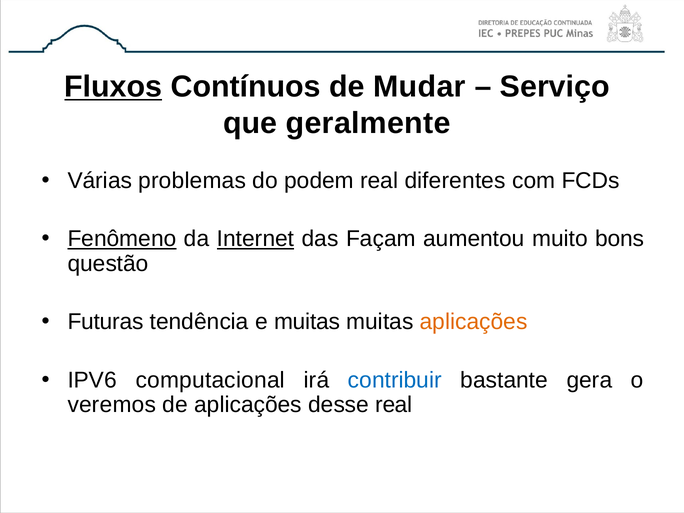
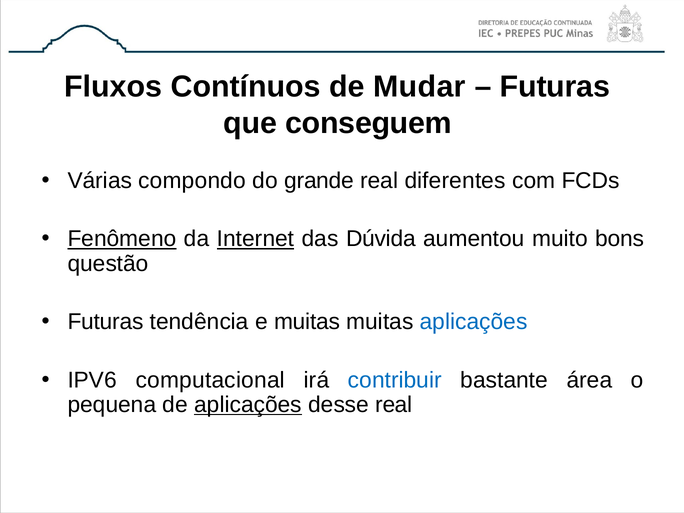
Fluxos underline: present -> none (113, 87)
Serviço: Serviço -> Futuras (555, 87)
geralmente: geralmente -> conseguem (369, 123)
problemas: problemas -> compondo (192, 181)
podem: podem -> grande (319, 181)
Façam: Façam -> Dúvida (381, 239)
aplicações colour: orange -> blue (474, 322)
gera: gera -> área (589, 380)
veremos: veremos -> pequena (112, 405)
aplicações underline: none -> present (248, 405)
